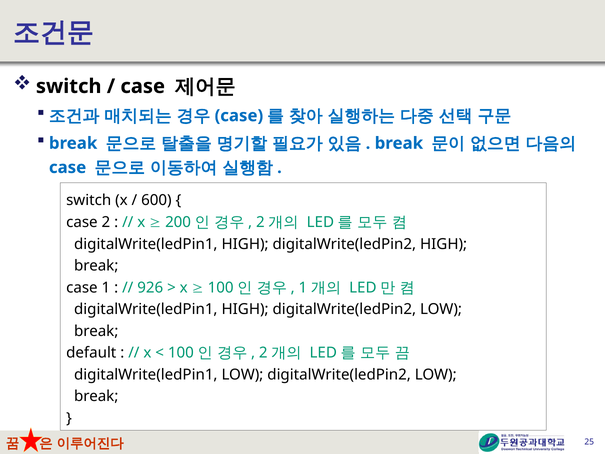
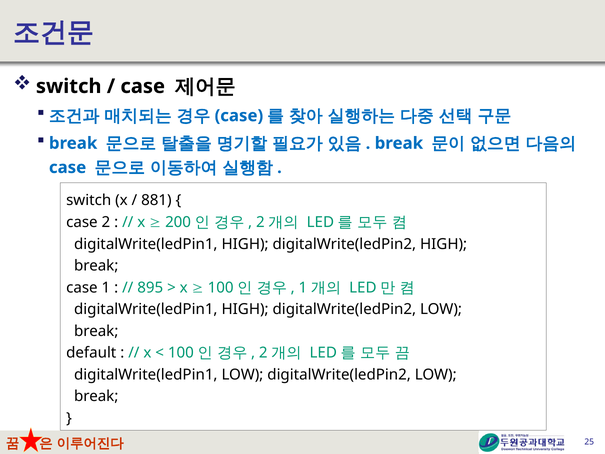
600: 600 -> 881 (156, 200)
926: 926 -> 895 (150, 287)
